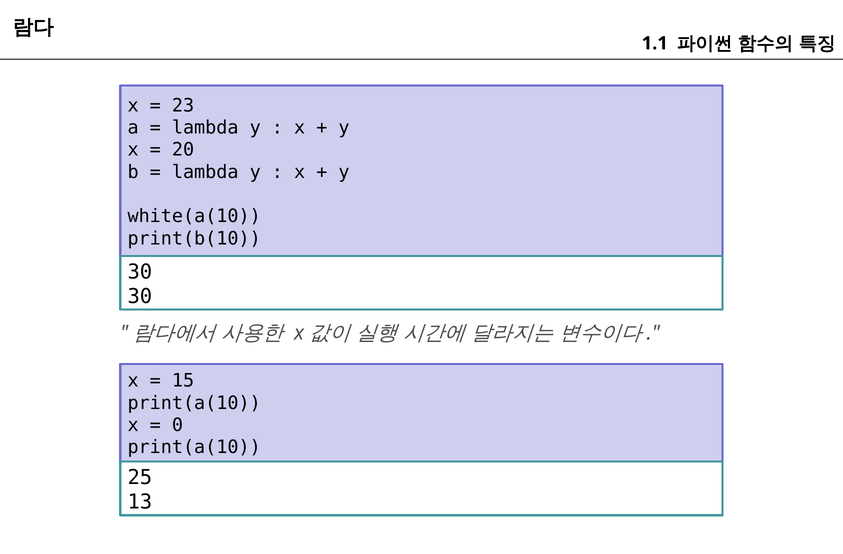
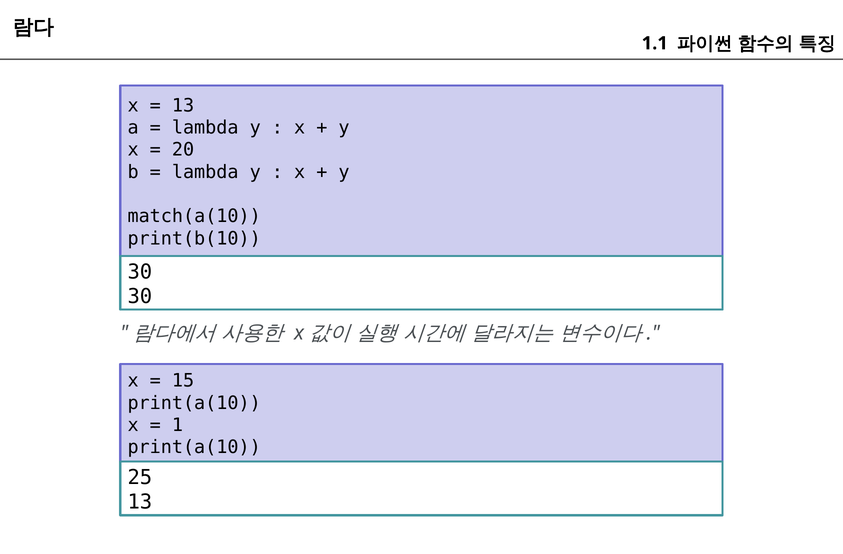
23: 23 -> 13 (183, 105)
white(a(10: white(a(10 -> match(a(10 (194, 216)
0: 0 -> 1 (177, 425)
